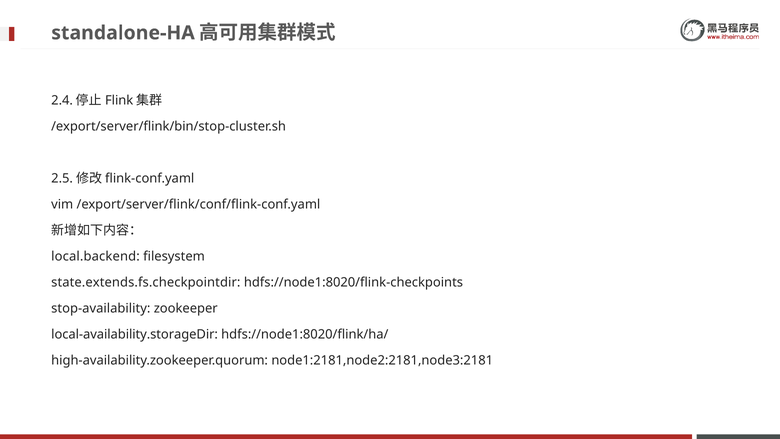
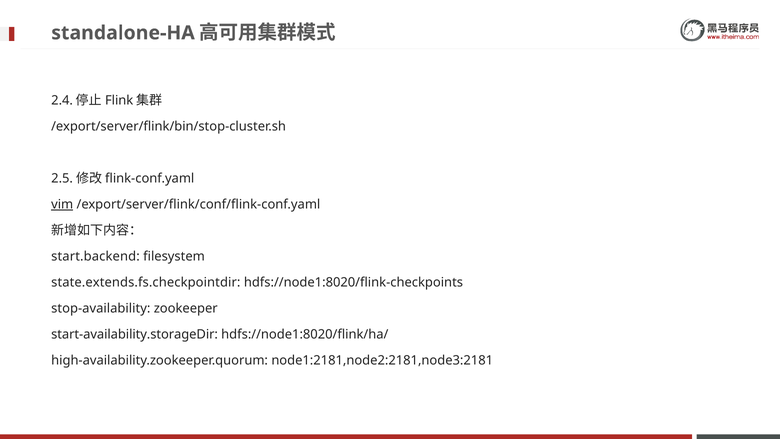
vim underline: none -> present (62, 204)
local.backend: local.backend -> start.backend (96, 256)
local-availability.storageDir: local-availability.storageDir -> start-availability.storageDir (135, 334)
